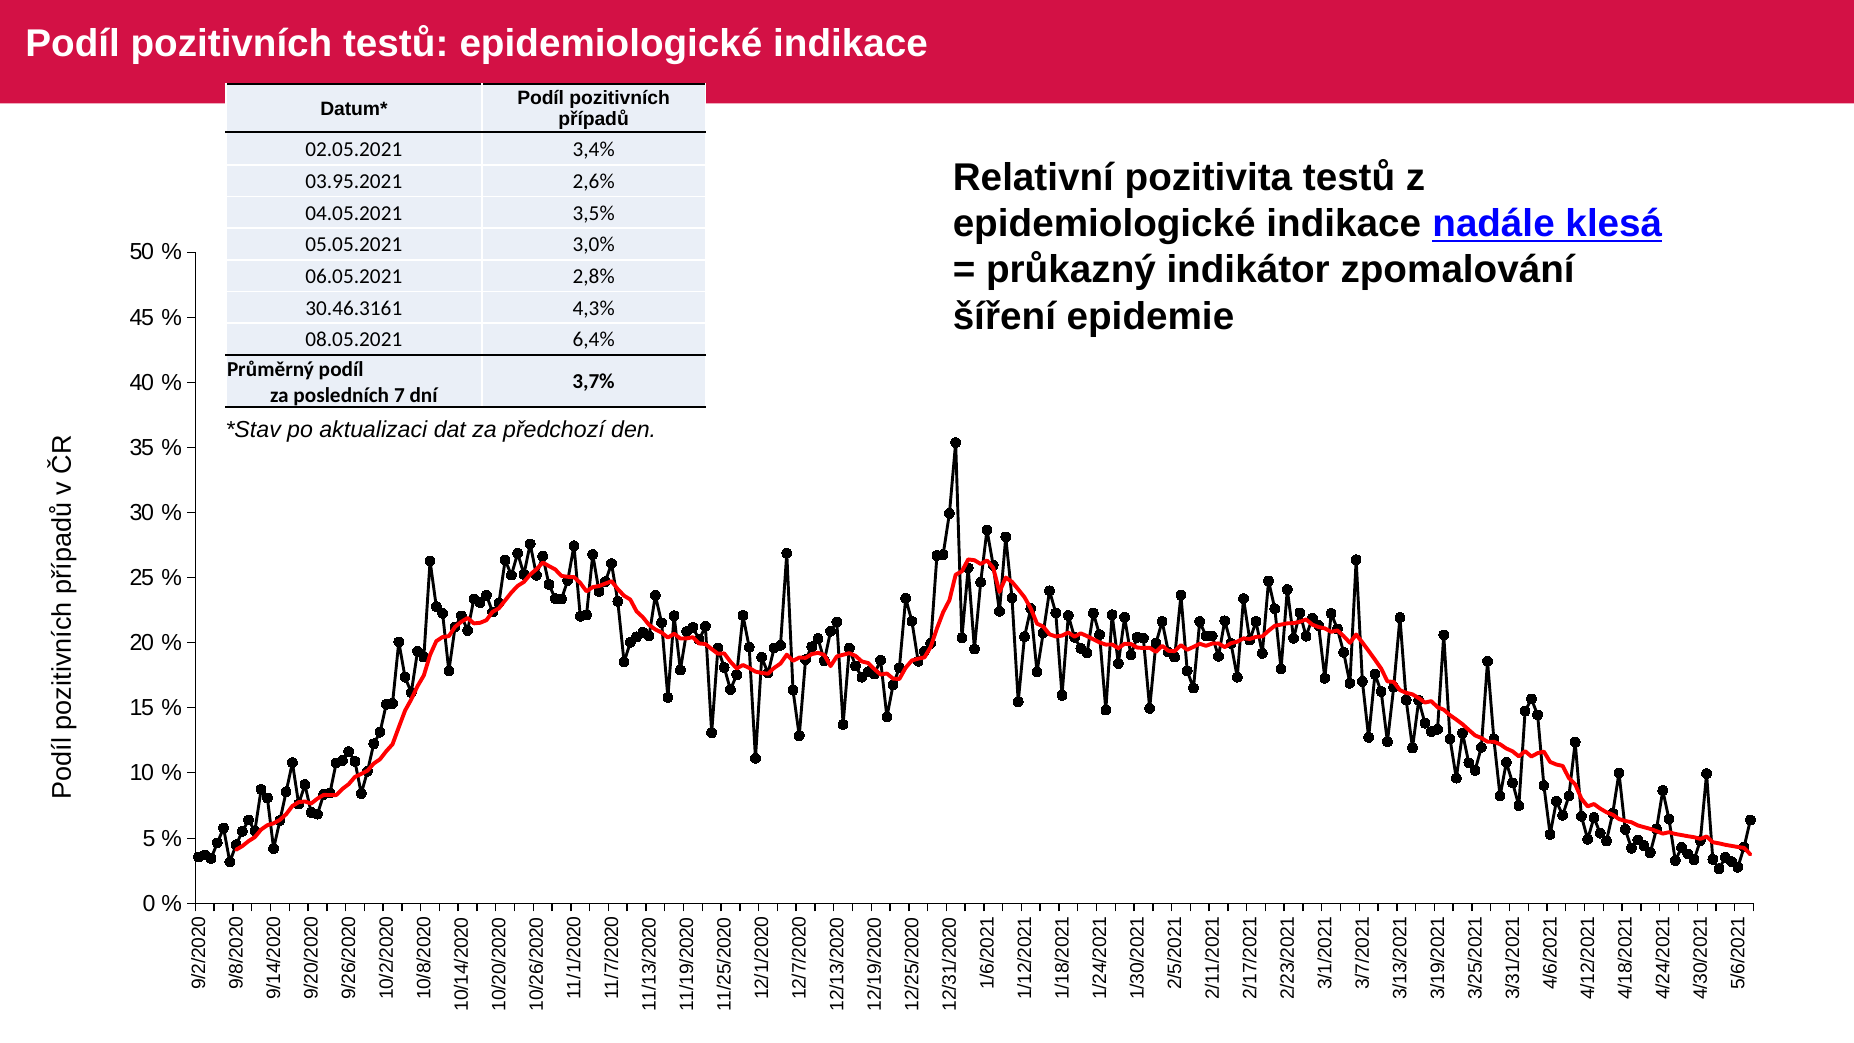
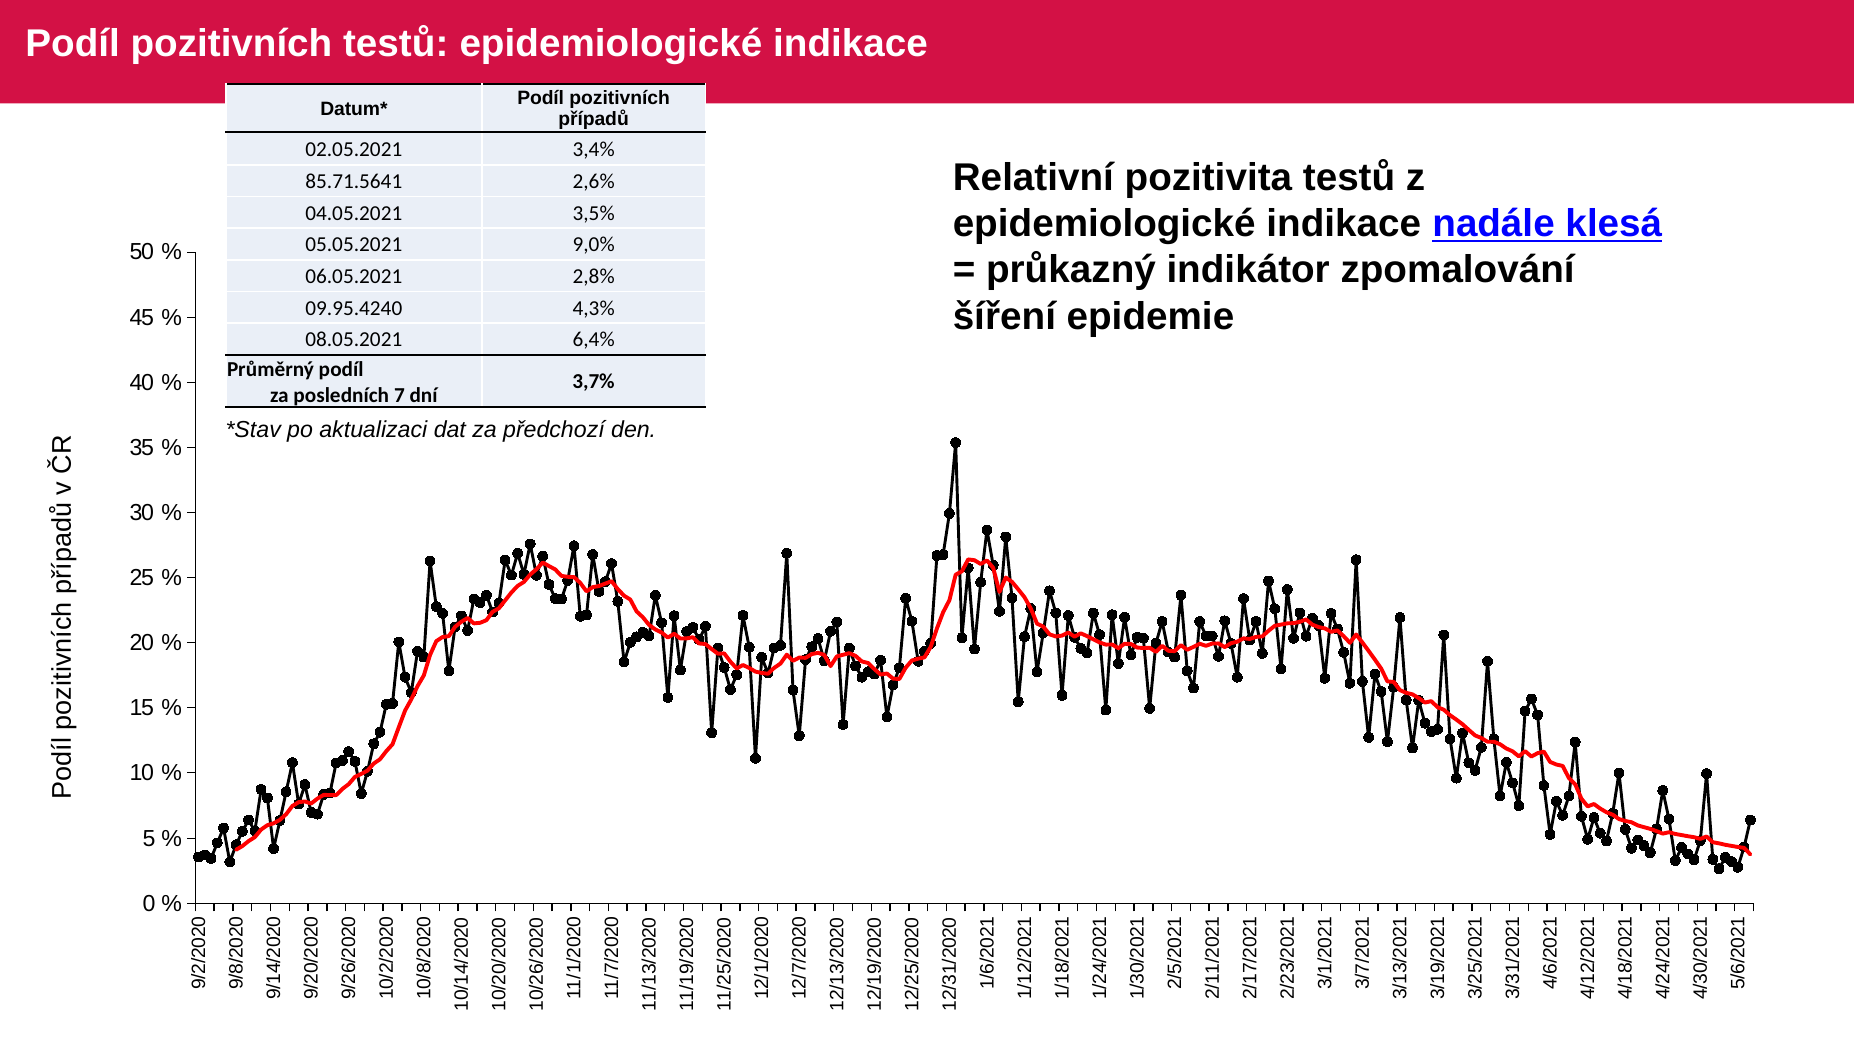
03.95.2021: 03.95.2021 -> 85.71.5641 (354, 181)
3,0%: 3,0% -> 9,0% (594, 245)
30.46.3161: 30.46.3161 -> 09.95.4240 (354, 308)
